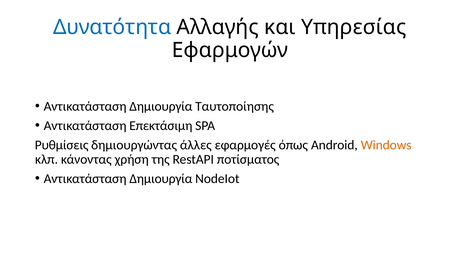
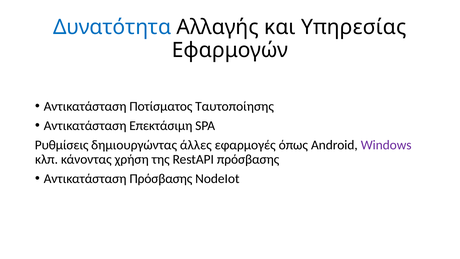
Δημιουργία: Δημιουργία -> Ποτίσματος (161, 106)
Windows colour: orange -> purple (386, 145)
RestAPI ποτίσματος: ποτίσματος -> πρόσβασης (248, 159)
Δημιουργία: Δημιουργία -> Πρόσβασης (161, 179)
